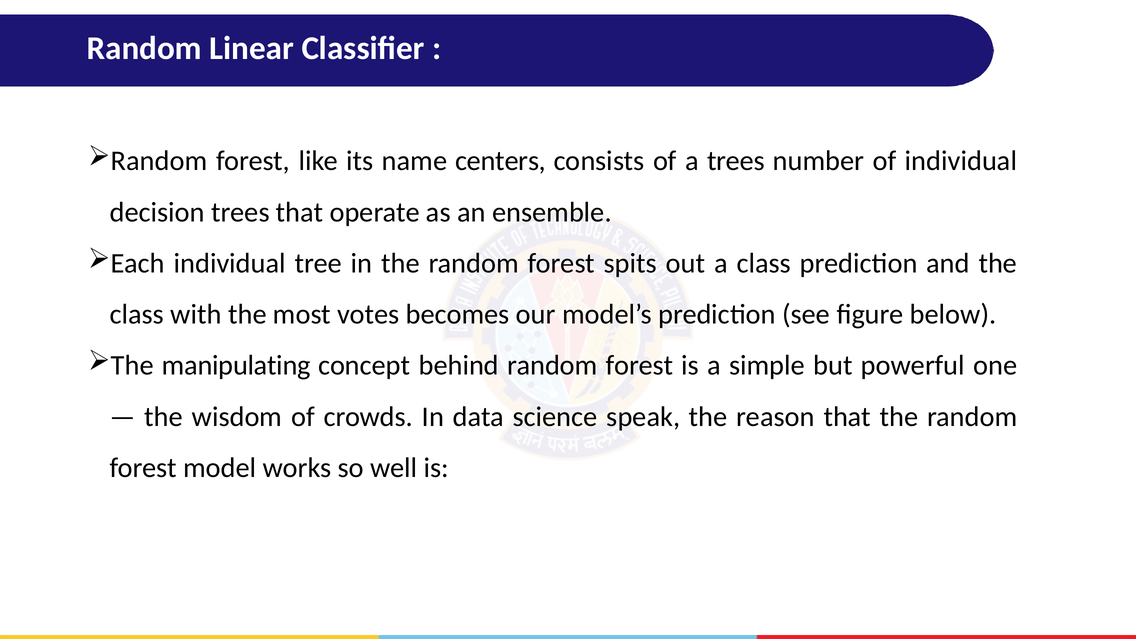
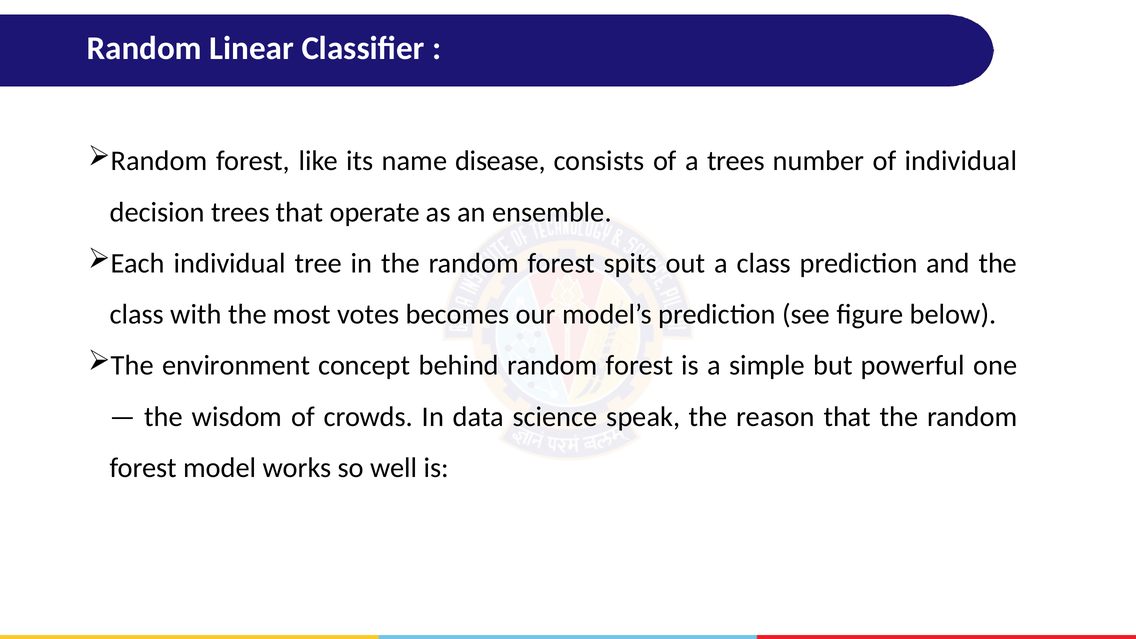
centers: centers -> disease (501, 161)
manipulating: manipulating -> environment (236, 366)
